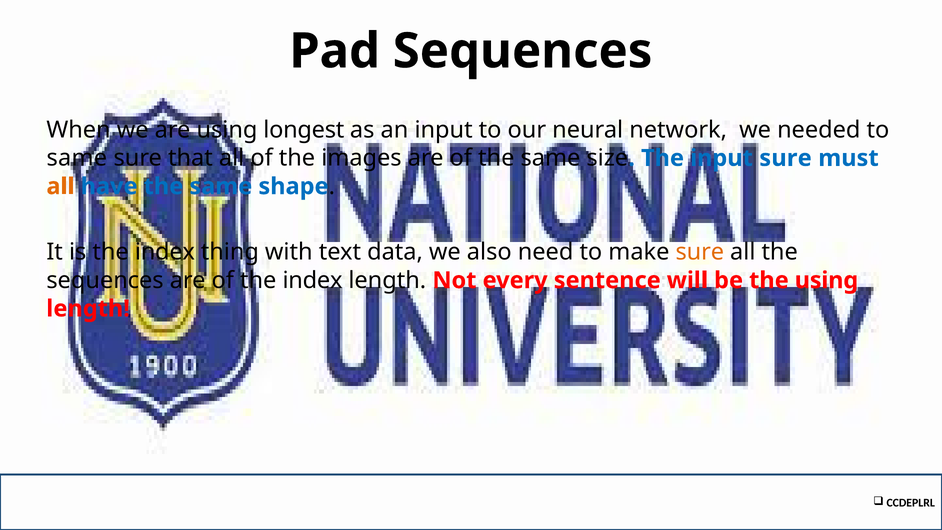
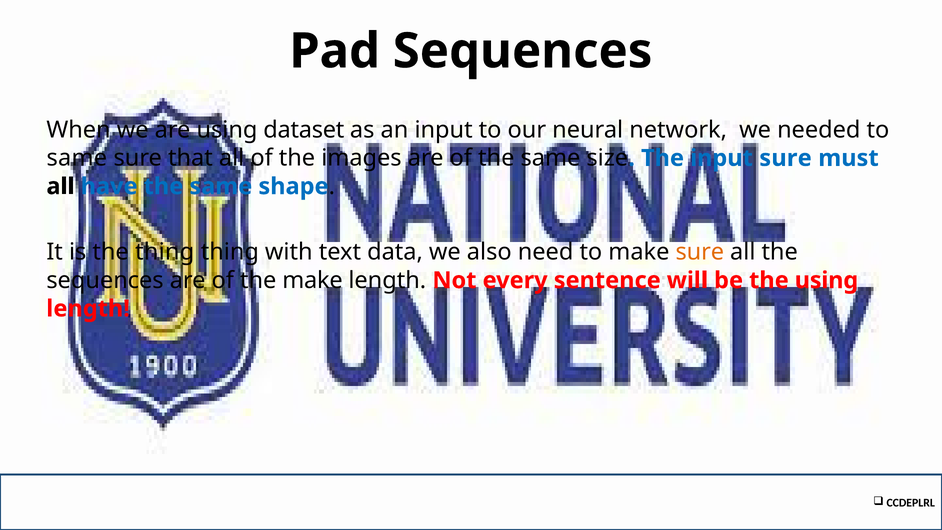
longest: longest -> dataset (304, 130)
all colour: orange -> black (60, 186)
is the index: index -> thing (165, 252)
of the index: index -> make (313, 280)
